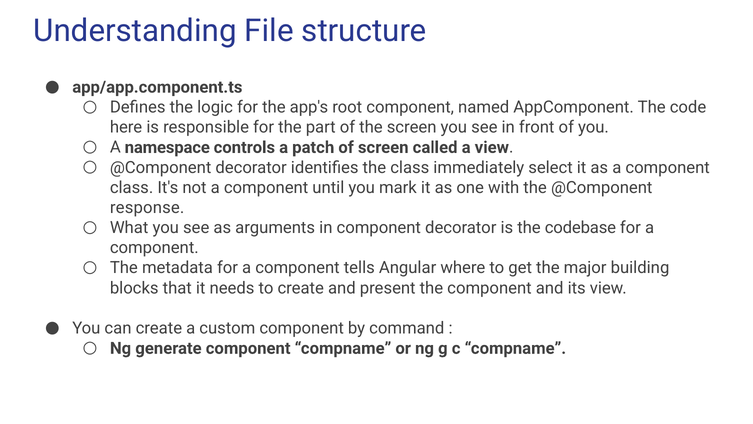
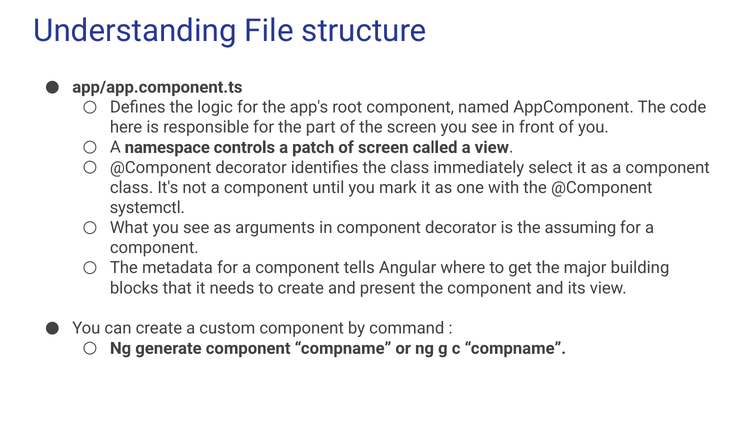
response: response -> systemctl (147, 207)
codebase: codebase -> assuming (580, 228)
